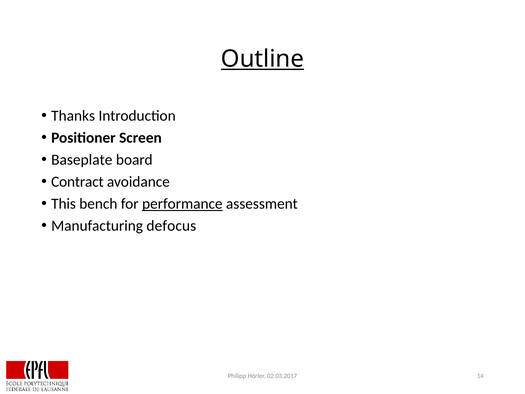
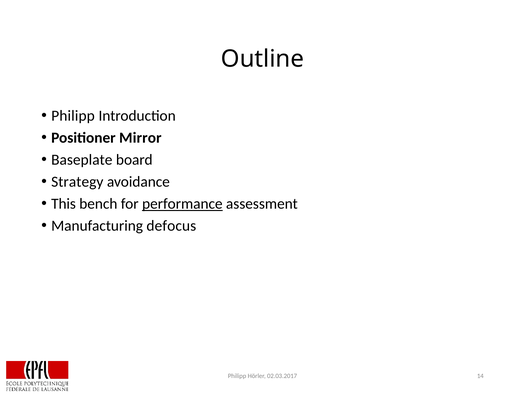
Outline underline: present -> none (262, 59)
Thanks: Thanks -> Philipp (73, 116)
Screen: Screen -> Mirror (140, 138)
Contract: Contract -> Strategy (77, 182)
